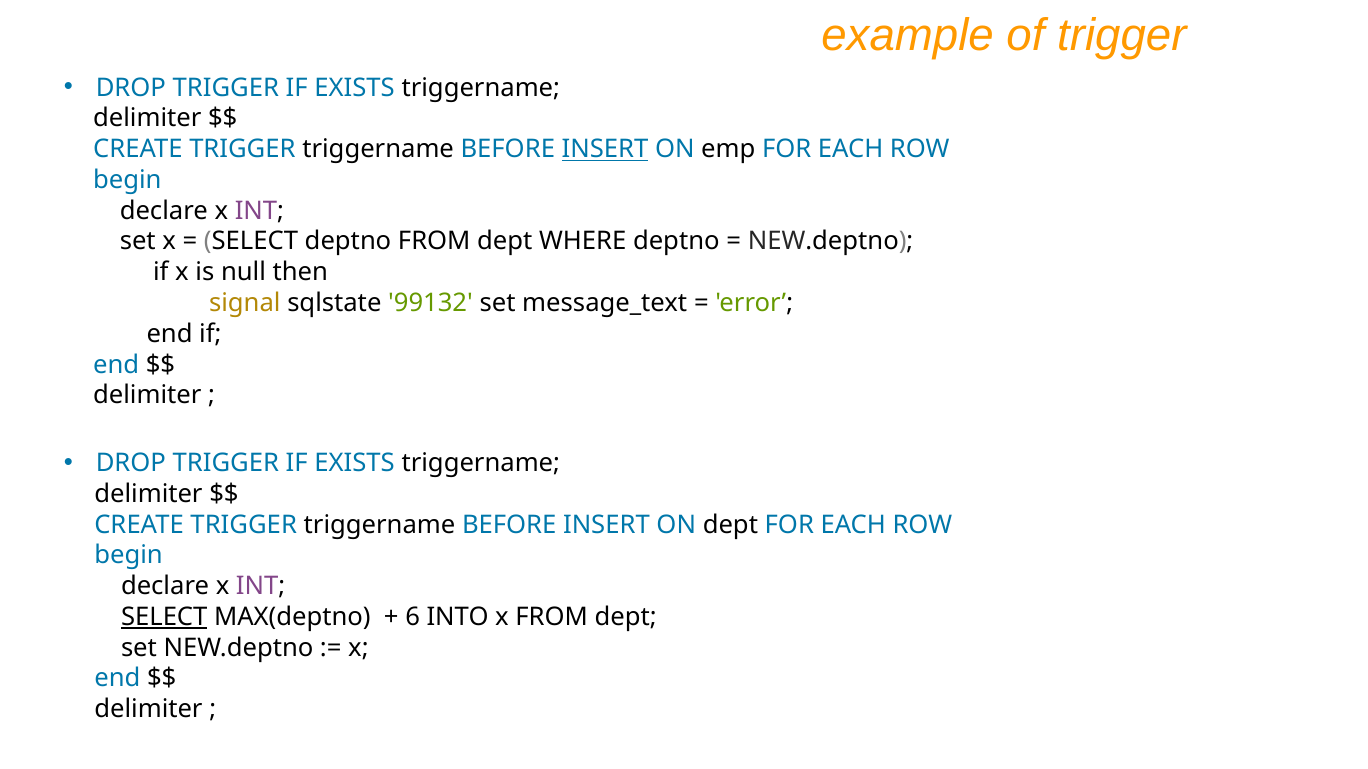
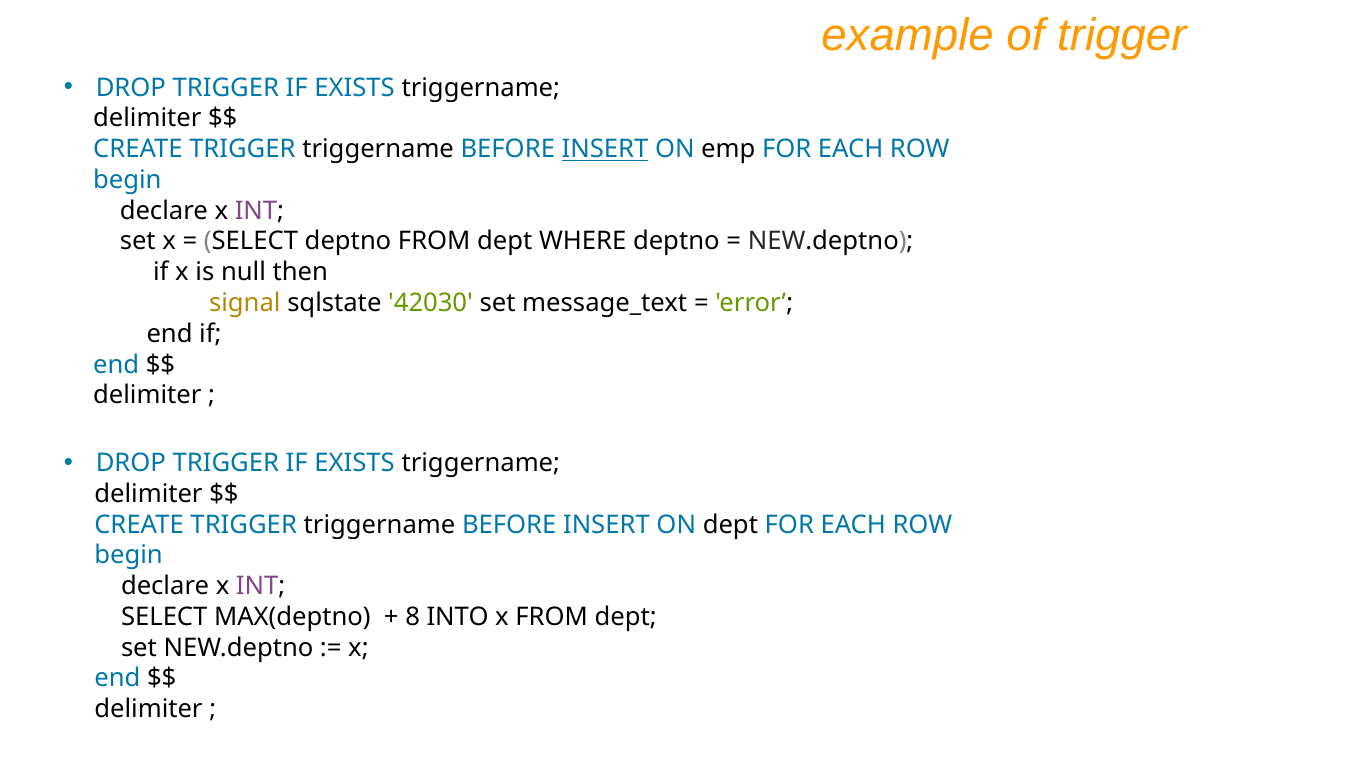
99132: 99132 -> 42030 (431, 303)
SELECT underline: present -> none (164, 617)
6: 6 -> 8 (413, 617)
